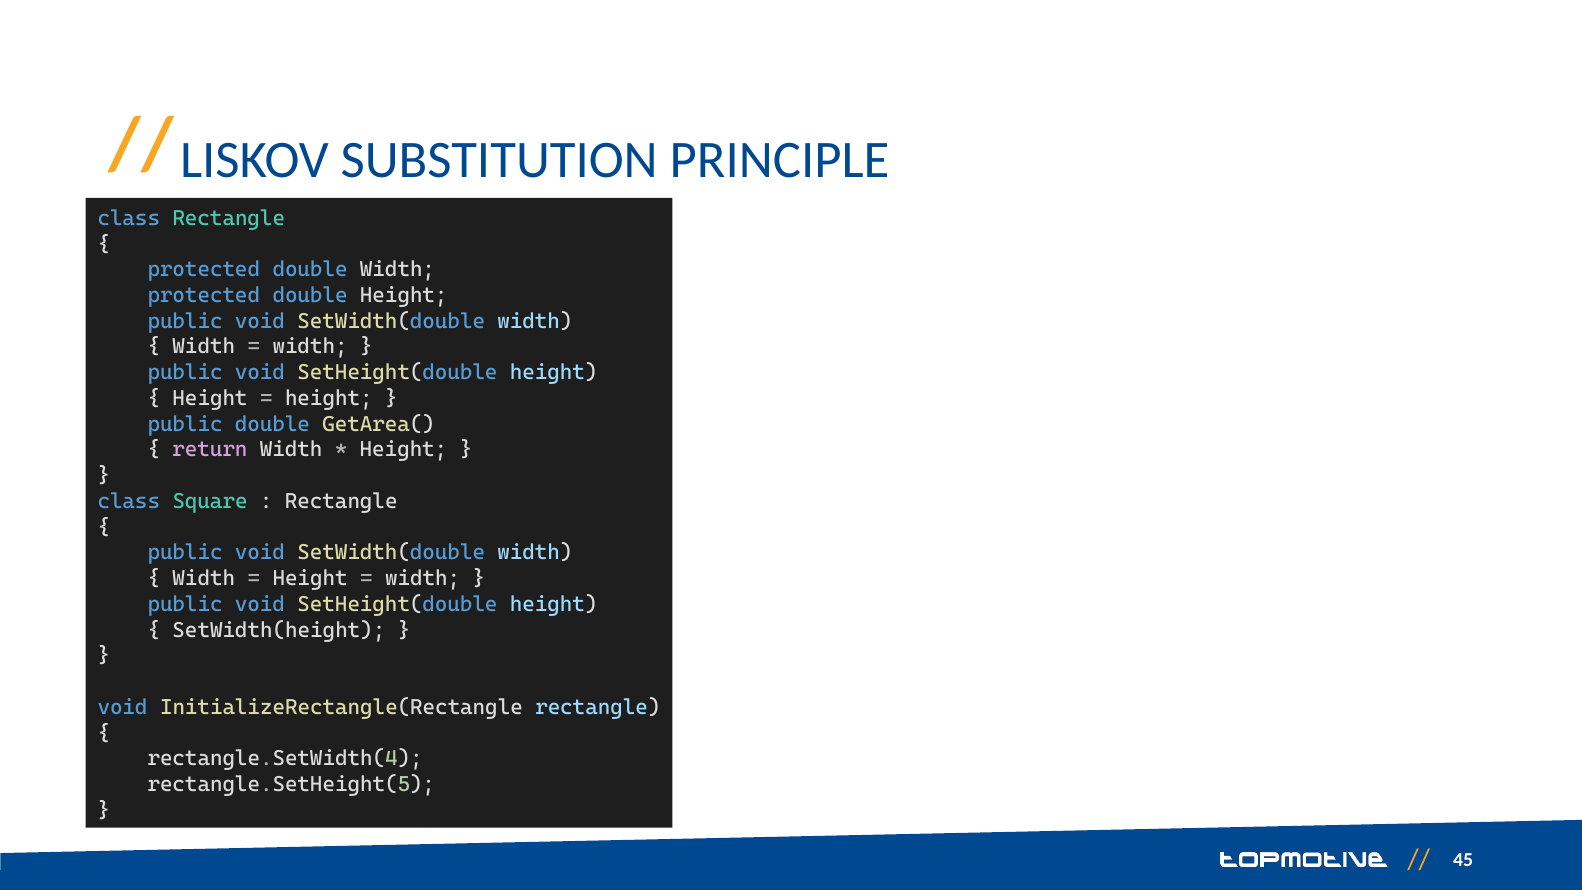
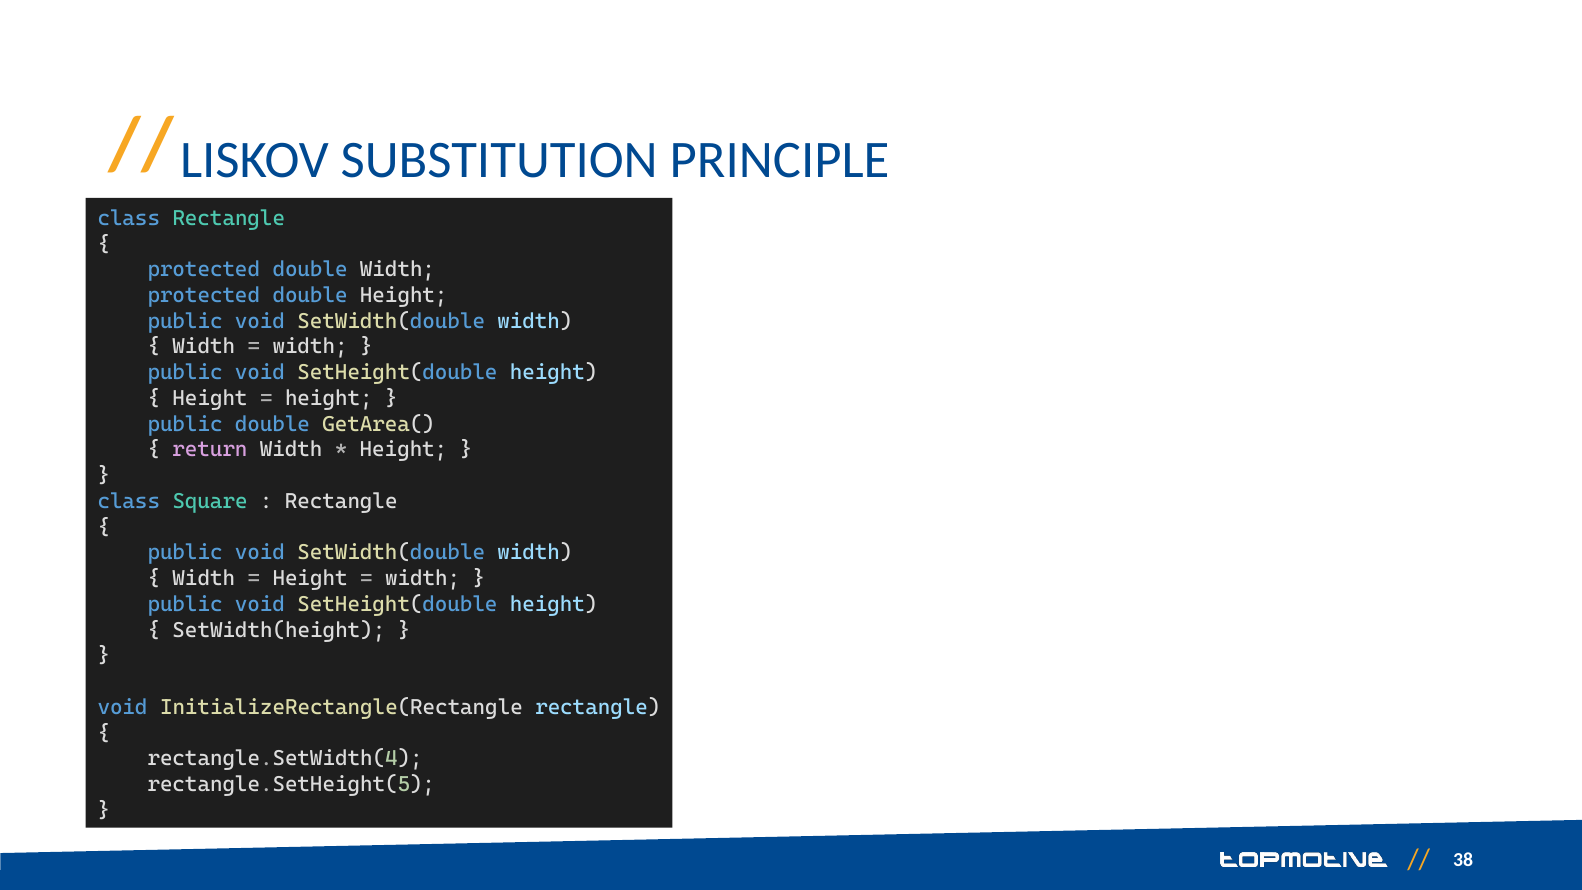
45: 45 -> 38 (1463, 860)
